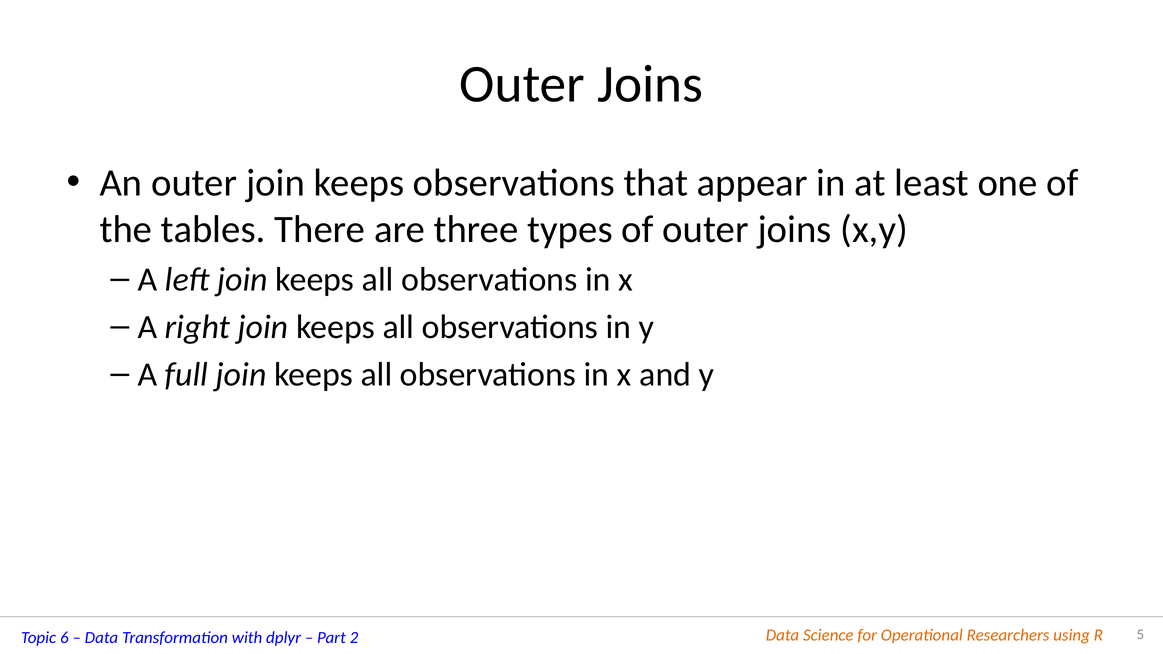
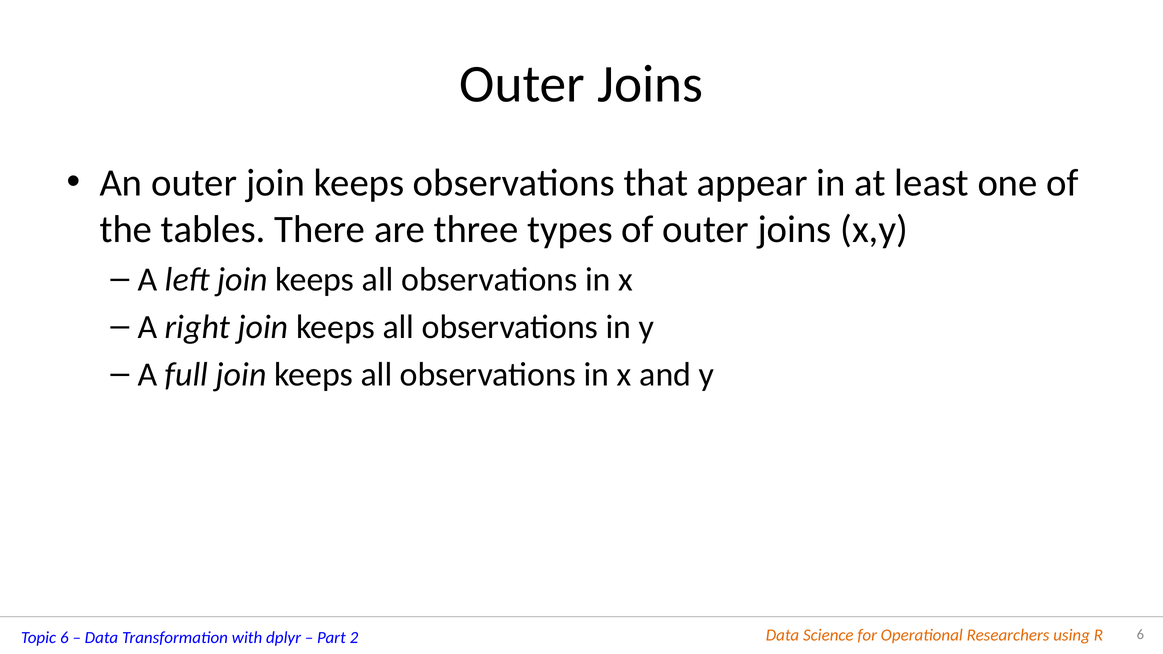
5: 5 -> 6 (1140, 635)
